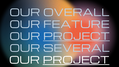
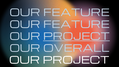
OVERALL: OVERALL -> FEATURE (76, 13)
SEVERAL: SEVERAL -> OVERALL (76, 48)
PROJECT underline: present -> none (76, 60)
